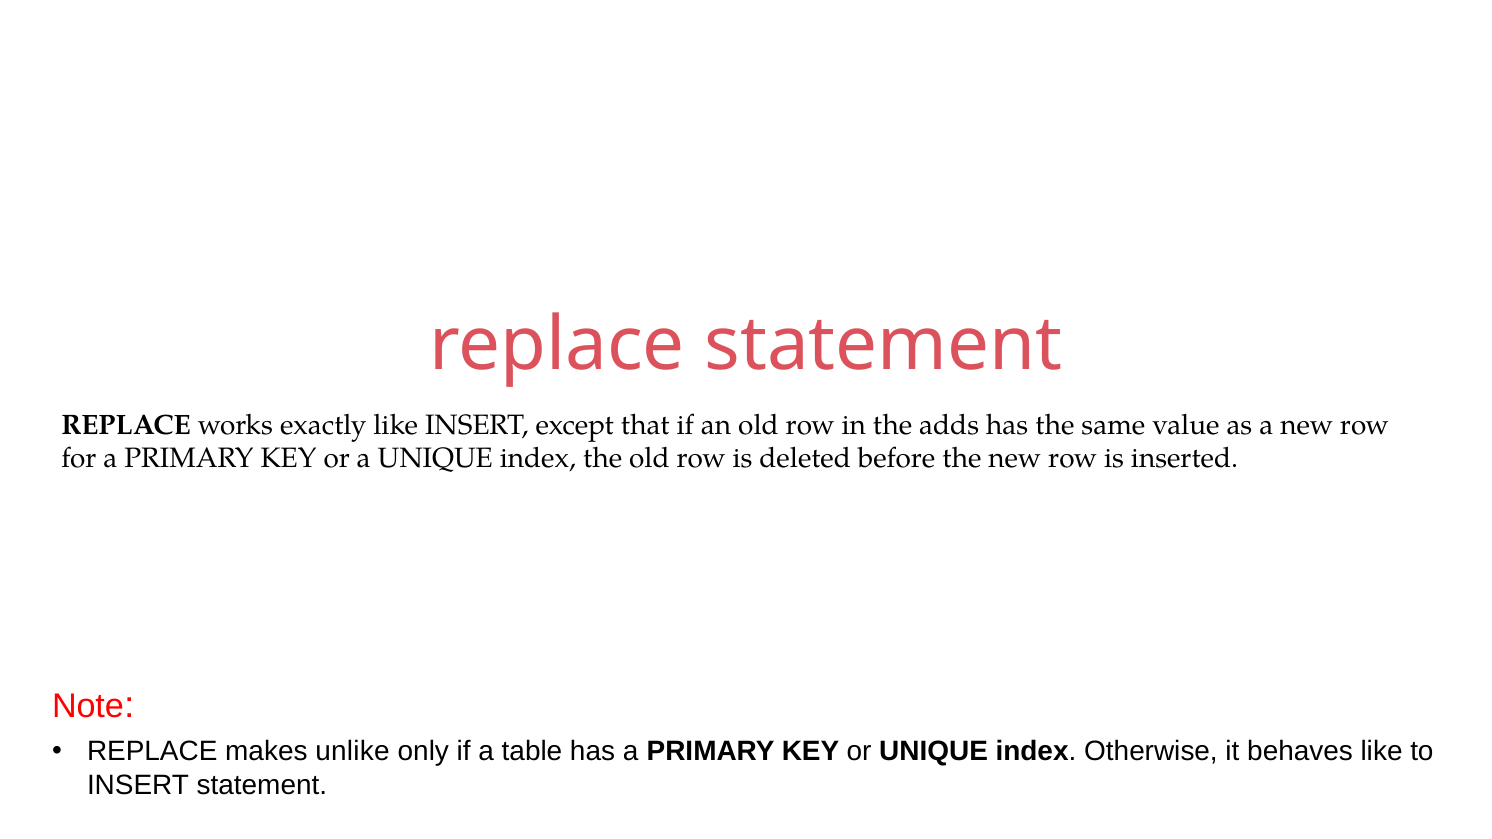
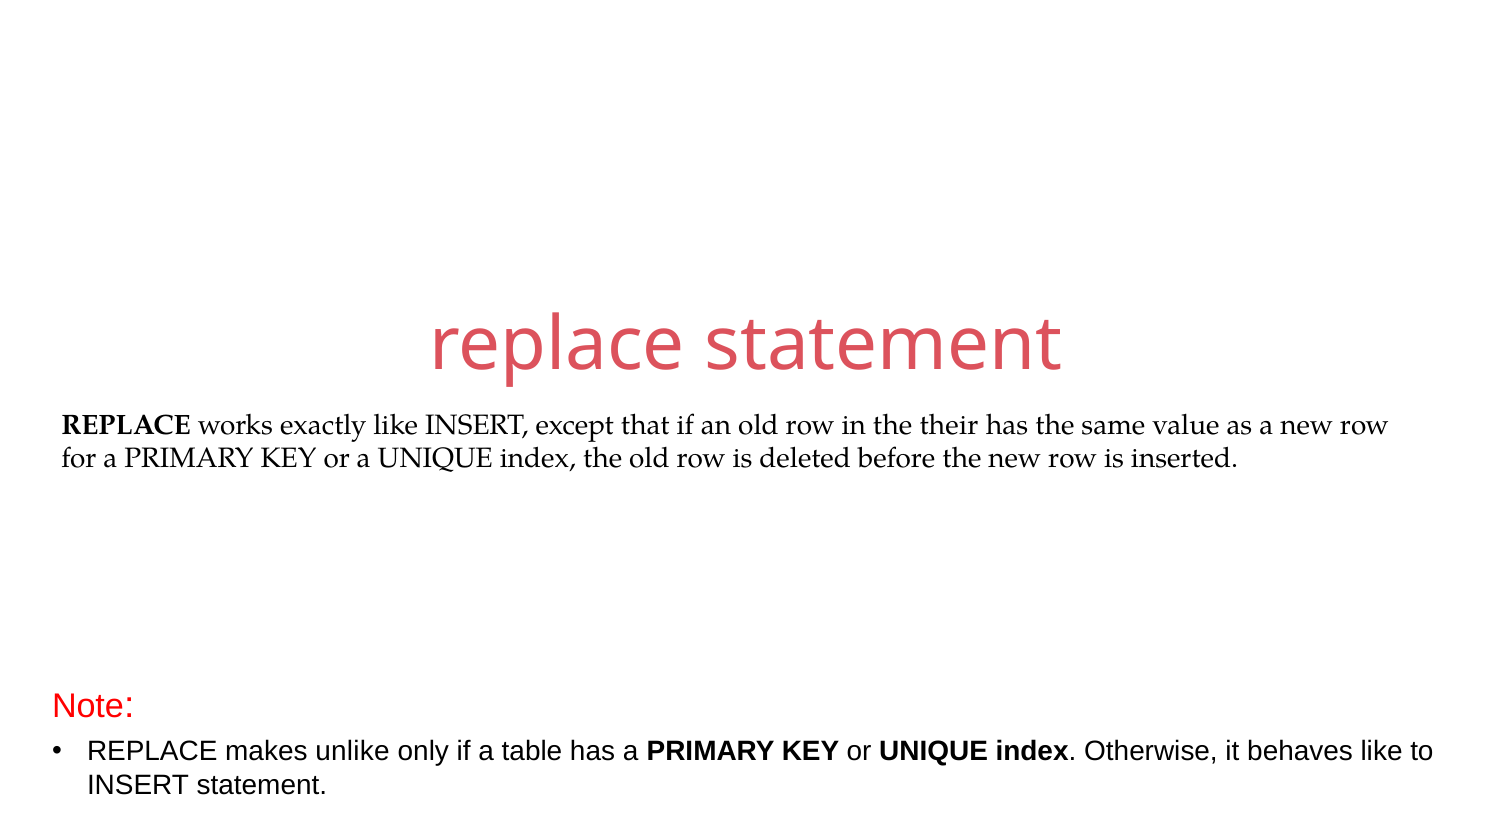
adds: adds -> their (949, 425)
